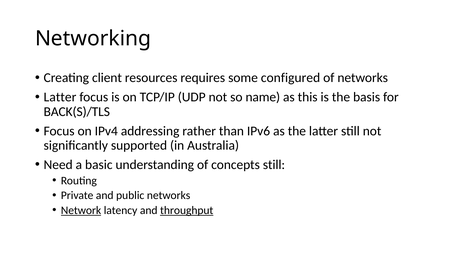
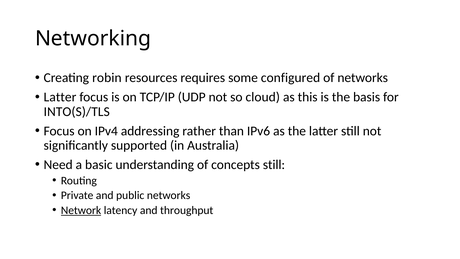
client: client -> robin (107, 78)
name: name -> cloud (263, 97)
BACK(S)/TLS: BACK(S)/TLS -> INTO(S)/TLS (77, 112)
throughput underline: present -> none (187, 210)
